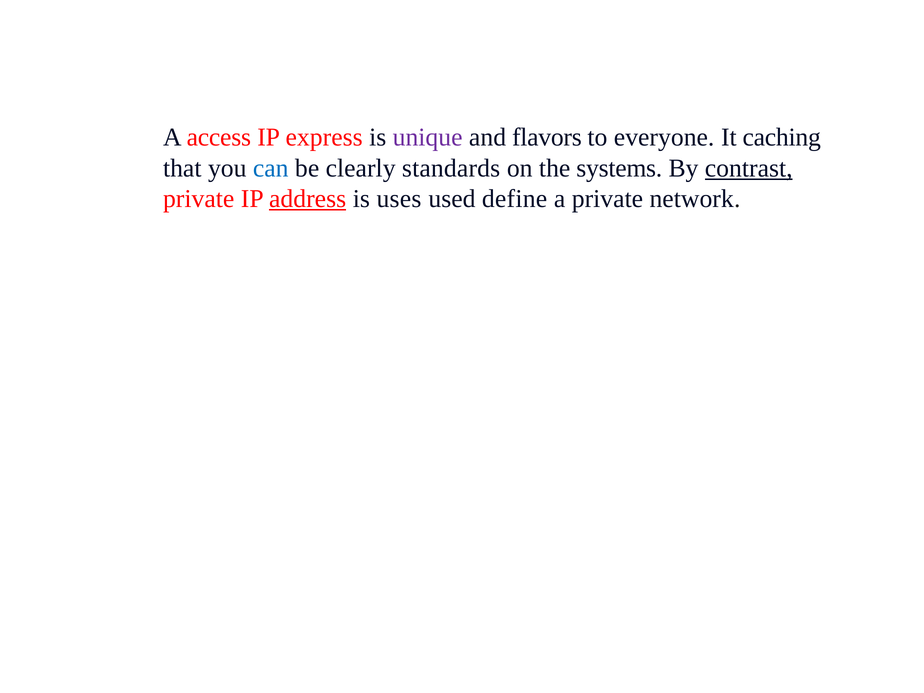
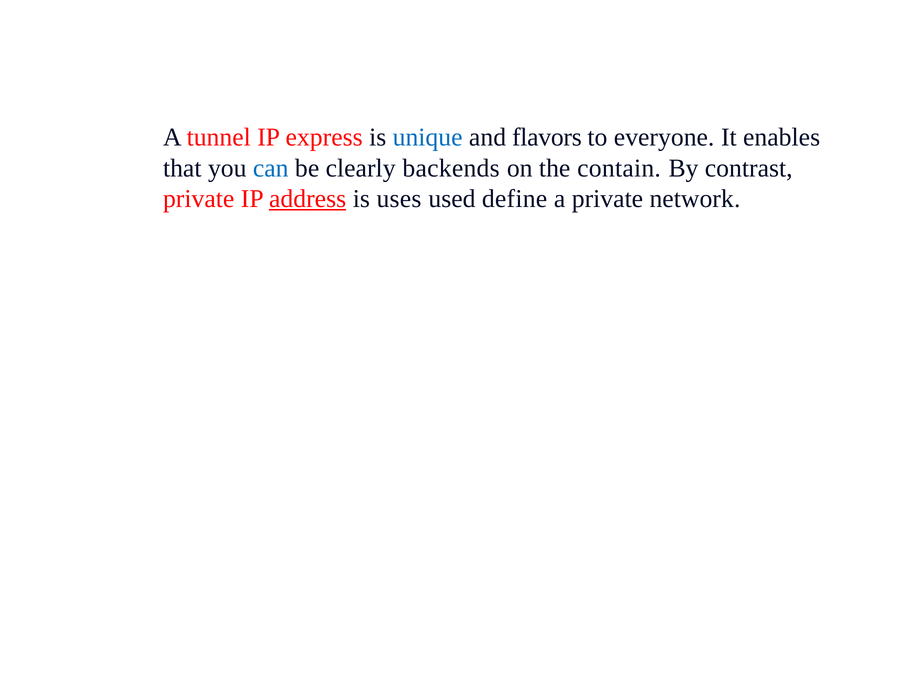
access: access -> tunnel (219, 137)
unique colour: purple -> blue (428, 137)
caching: caching -> enables (782, 137)
standards: standards -> backends (451, 168)
systems: systems -> contain (619, 168)
contrast underline: present -> none (749, 168)
